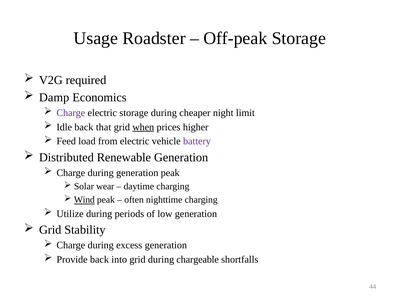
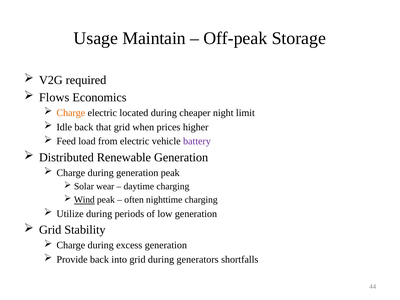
Roadster: Roadster -> Maintain (154, 38)
Damp: Damp -> Flows (54, 98)
Charge colour: purple -> orange (71, 113)
electric storage: storage -> located (134, 113)
when underline: present -> none (143, 127)
chargeable: chargeable -> generators (198, 260)
